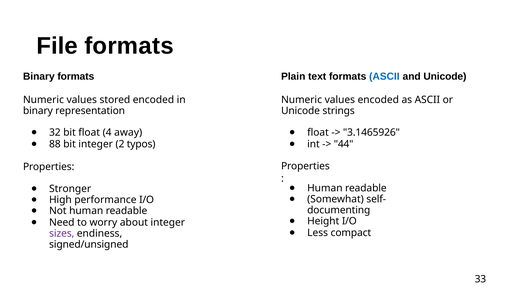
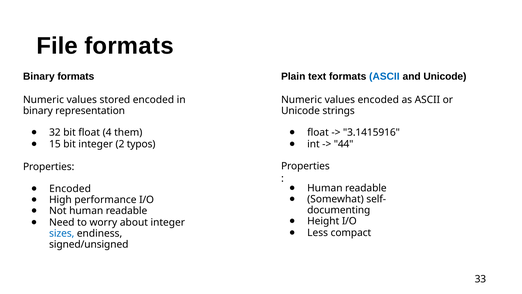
away: away -> them (128, 132)
3.1465926: 3.1465926 -> 3.1415916 (371, 132)
88: 88 -> 15 (55, 144)
Stronger: Stronger -> Encoded (70, 188)
sizes colour: purple -> blue (62, 233)
